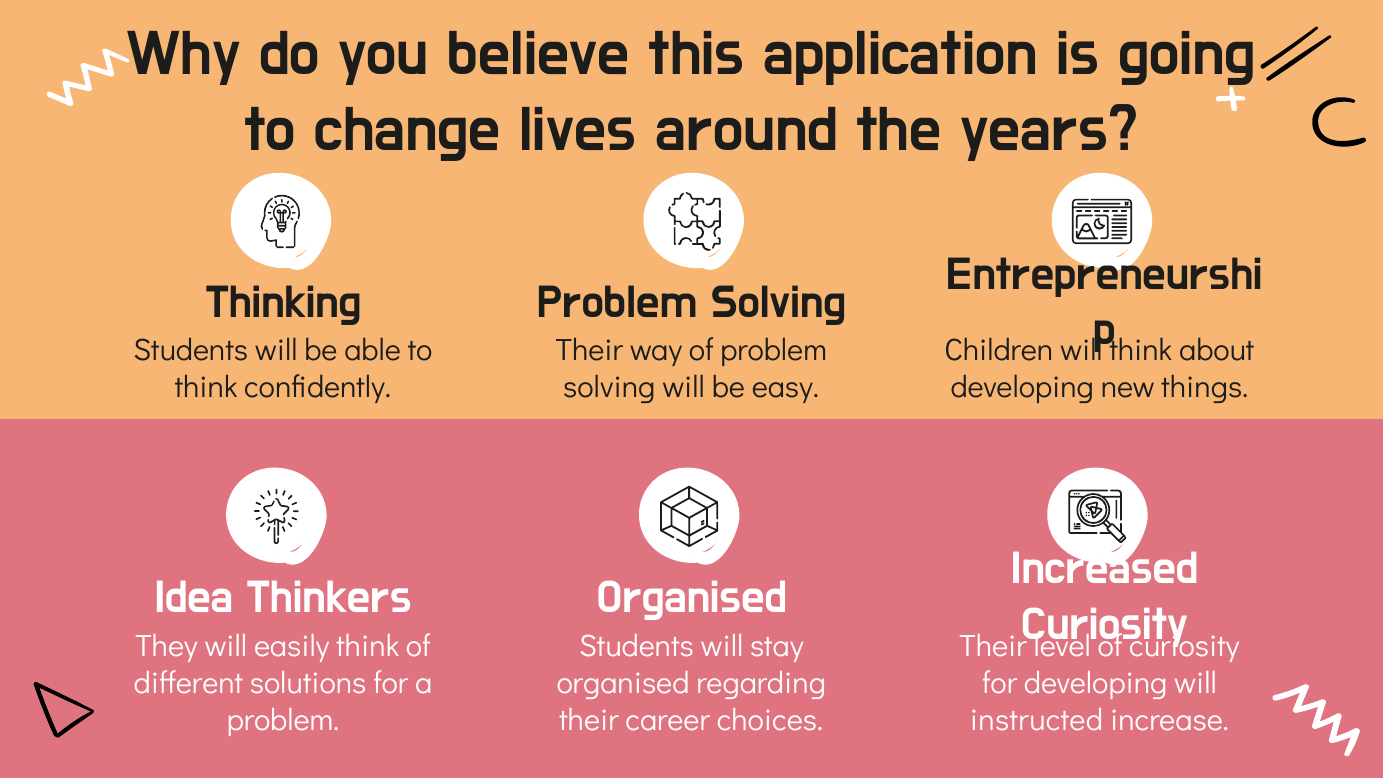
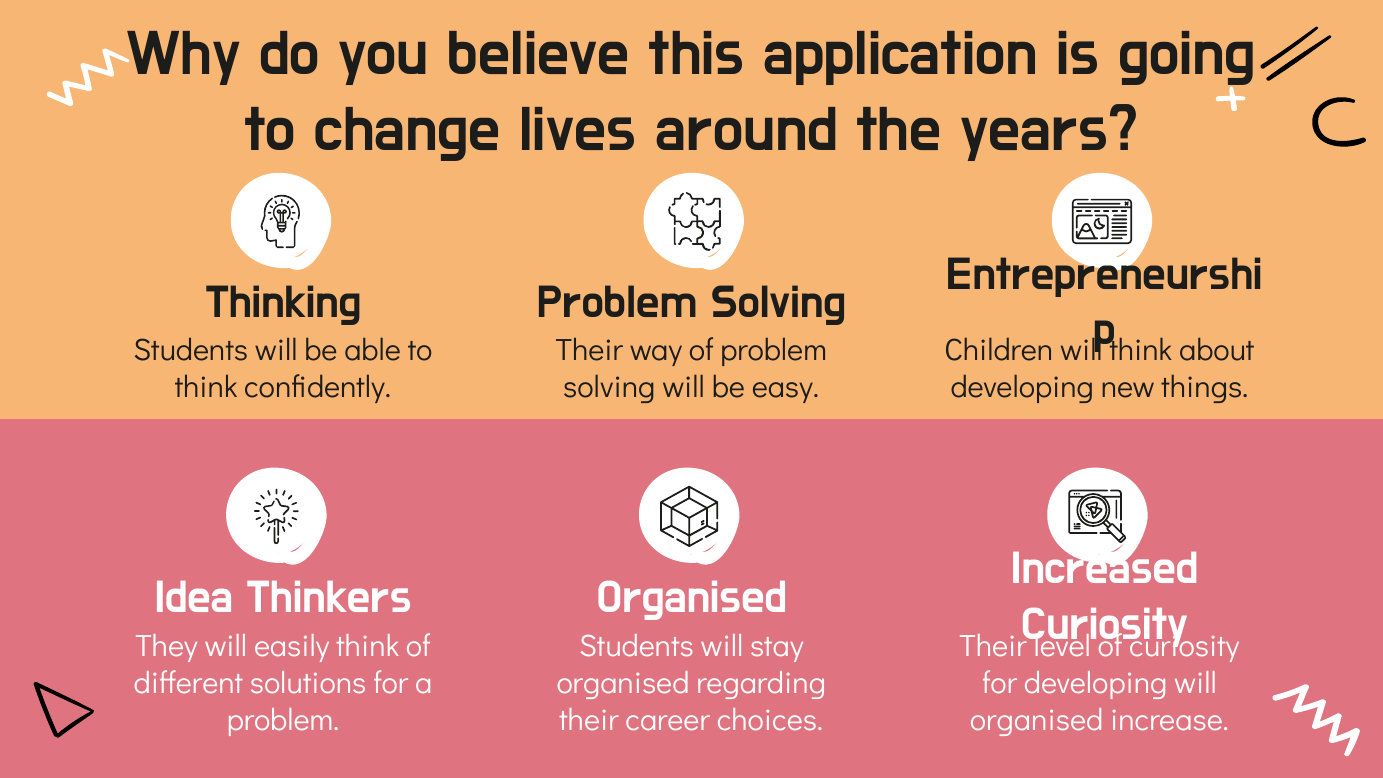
instructed: instructed -> organised (1037, 720)
